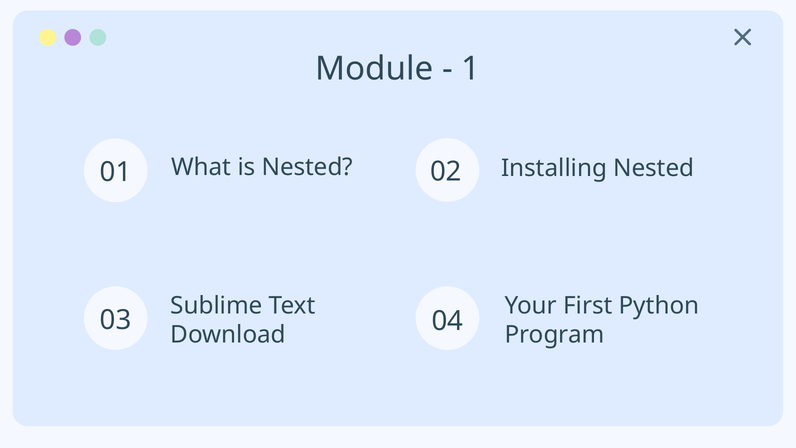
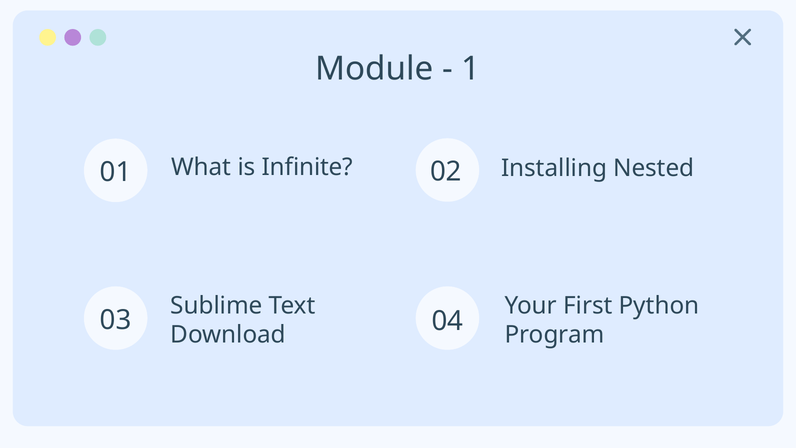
is Nested: Nested -> Infinite (307, 167)
